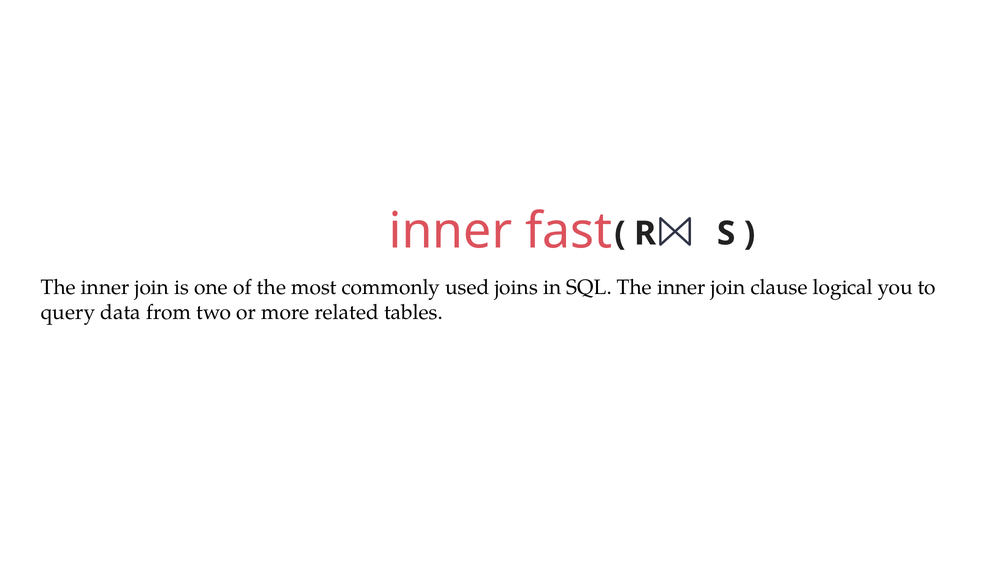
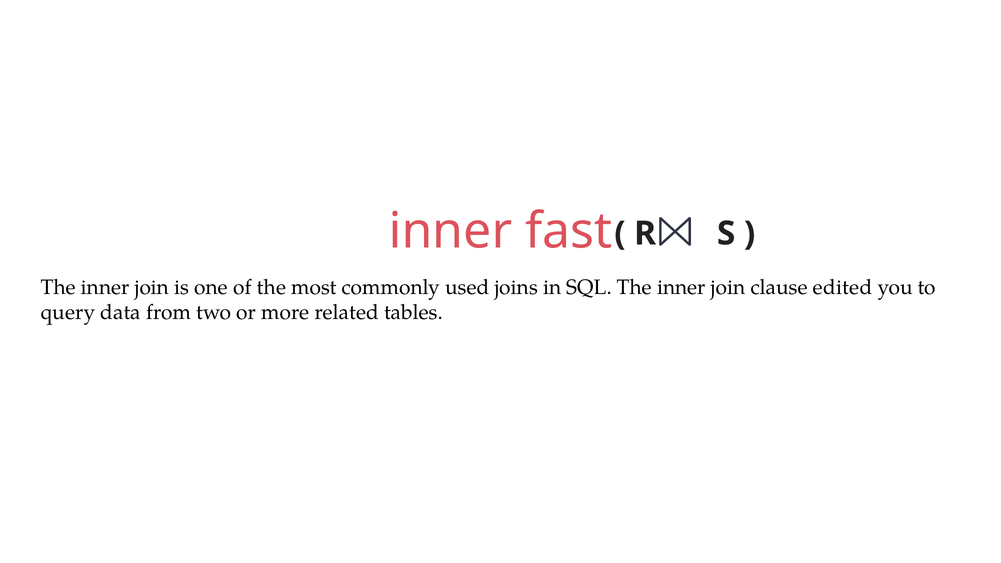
logical: logical -> edited (843, 287)
